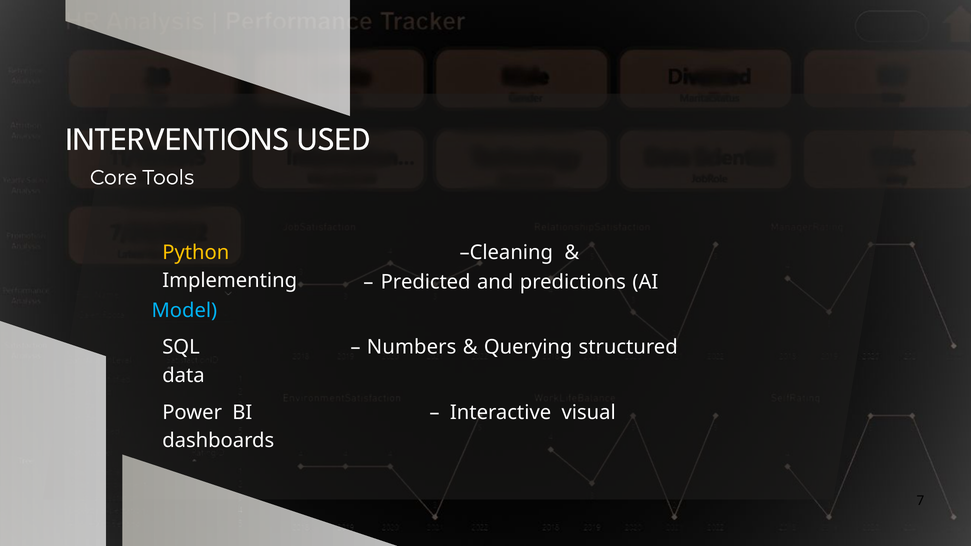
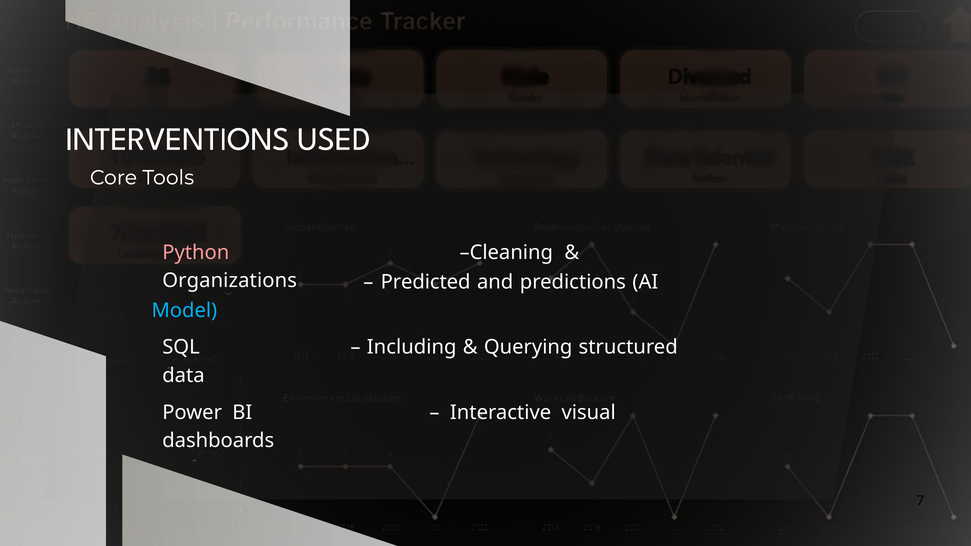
Python colour: yellow -> pink (196, 253)
Implementing: Implementing -> Organizations (230, 281)
Numbers: Numbers -> Including (412, 347)
